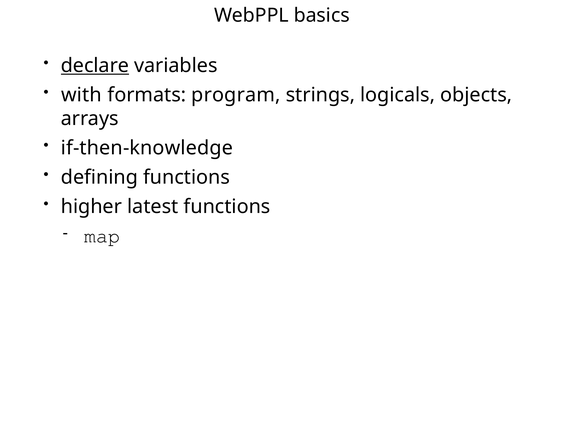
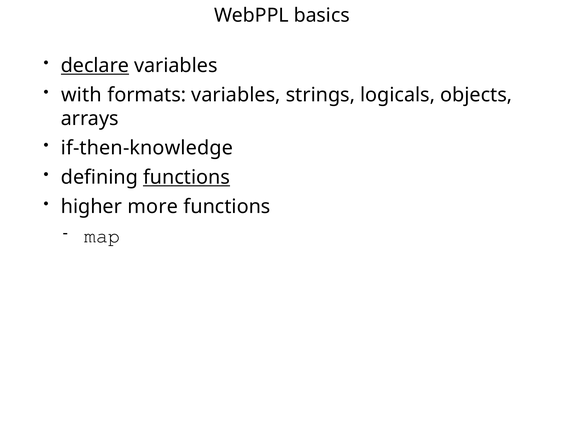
formats program: program -> variables (236, 95)
functions underline: none -> present (186, 177)
latest: latest -> more (153, 207)
